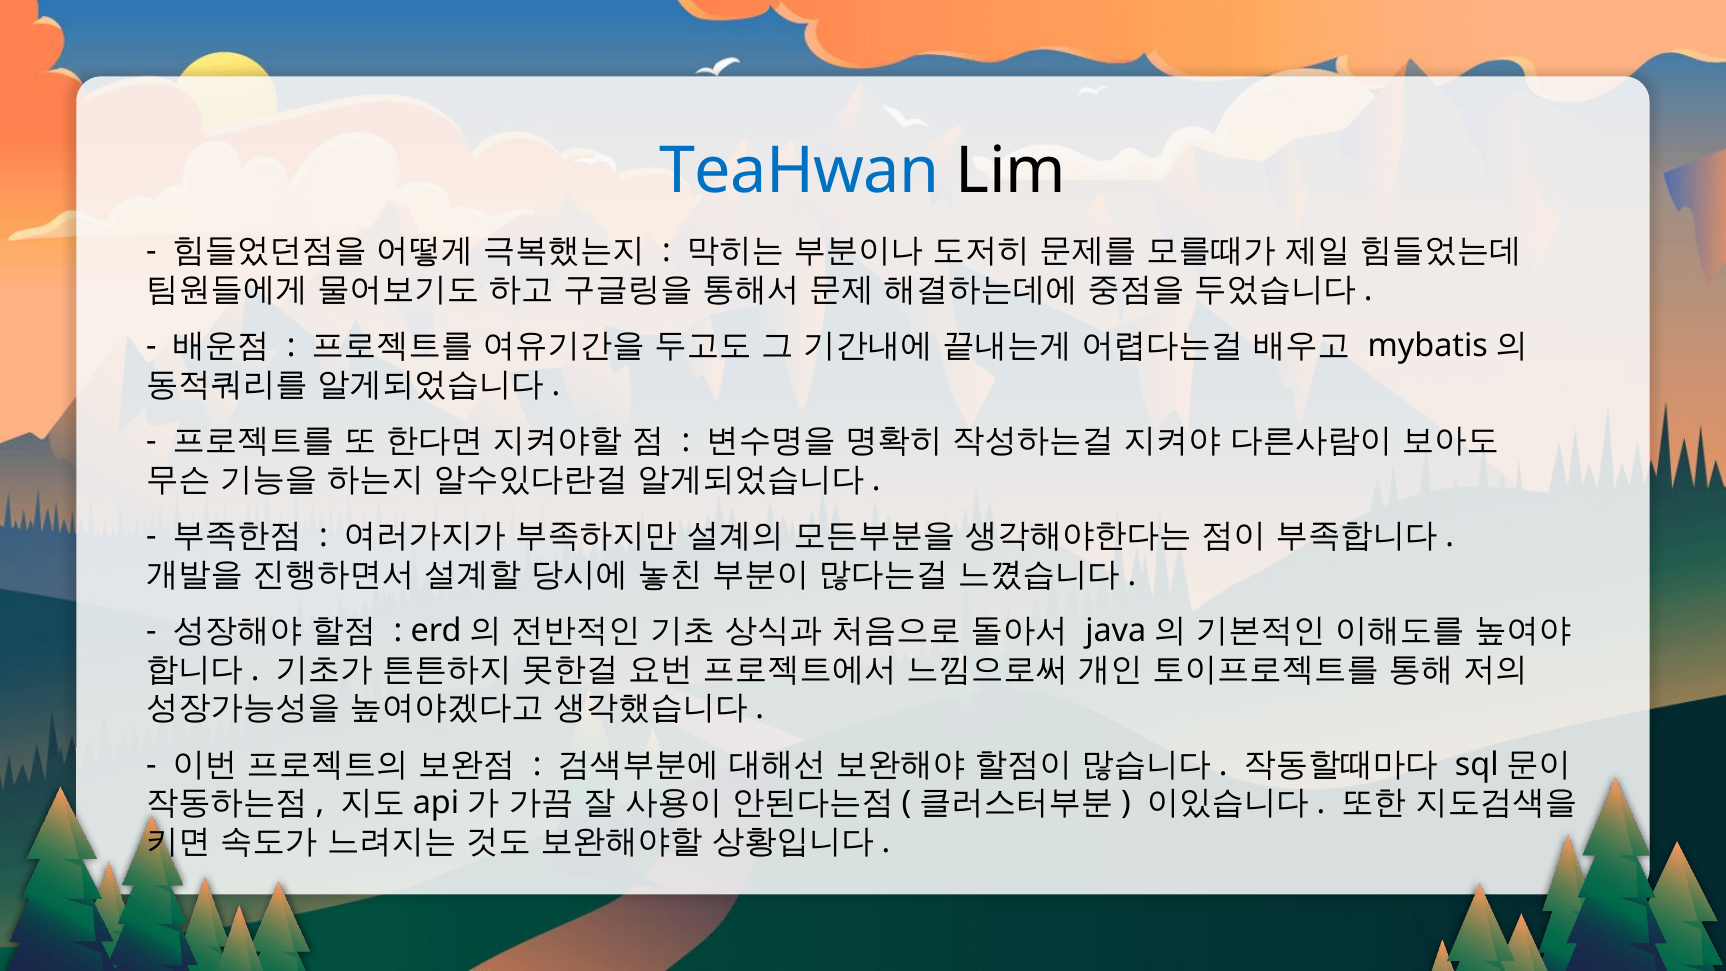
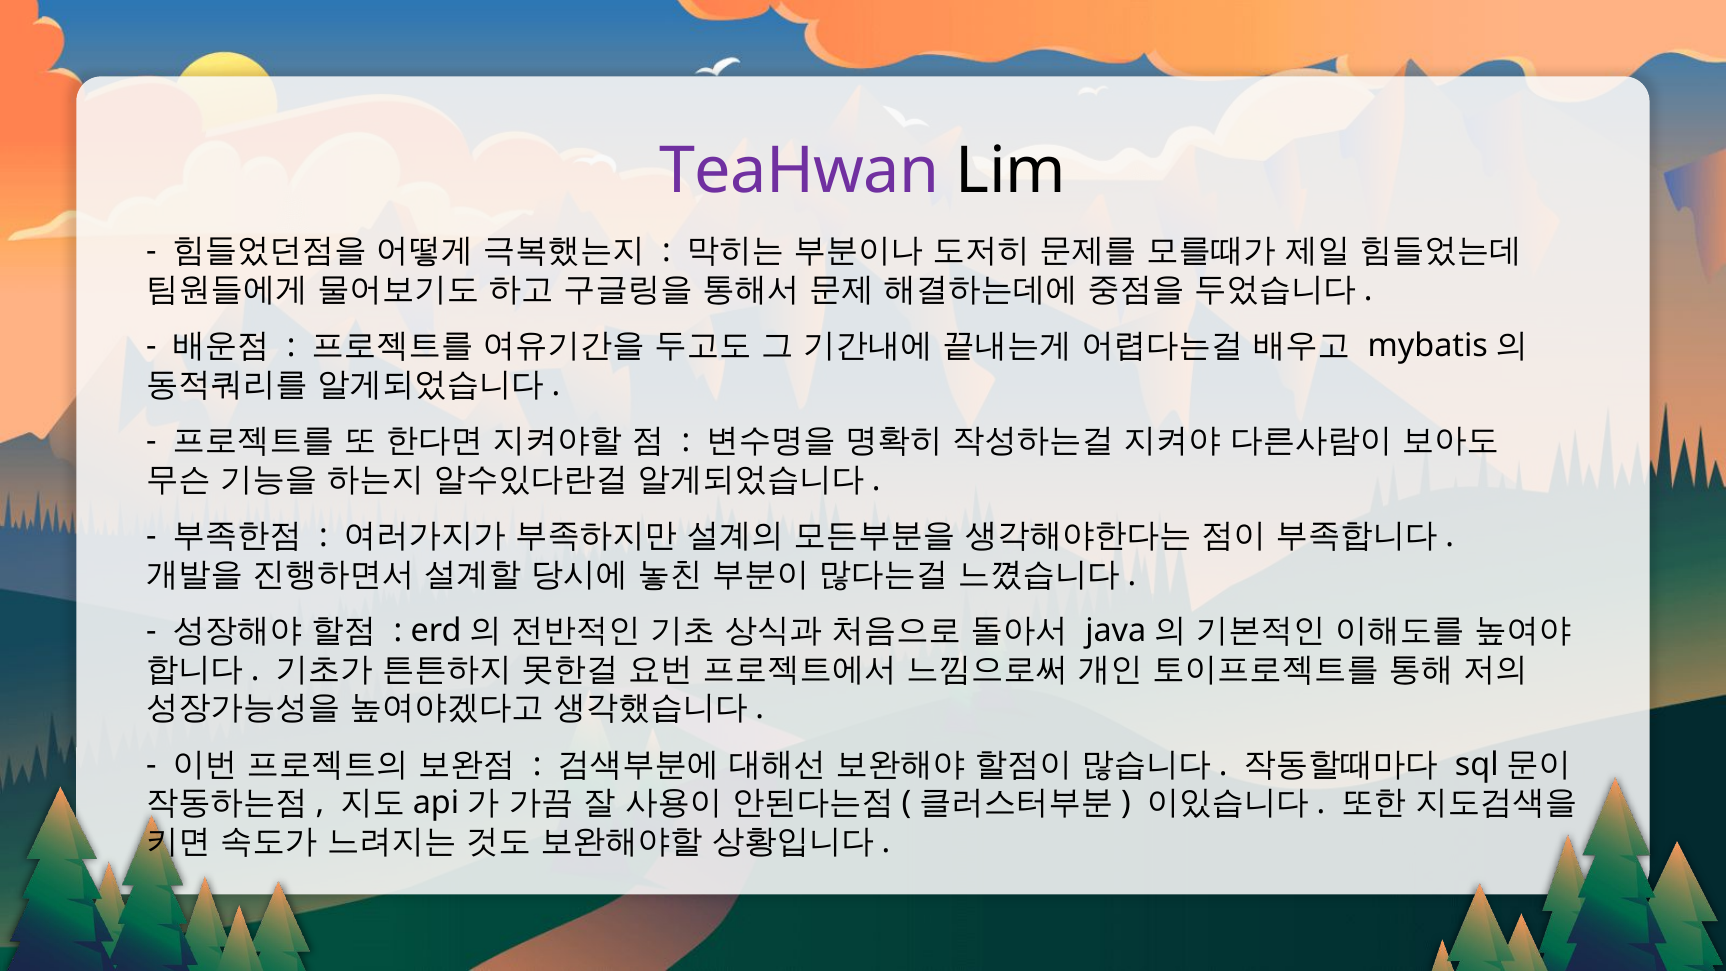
TeaHwan colour: blue -> purple (799, 171)
